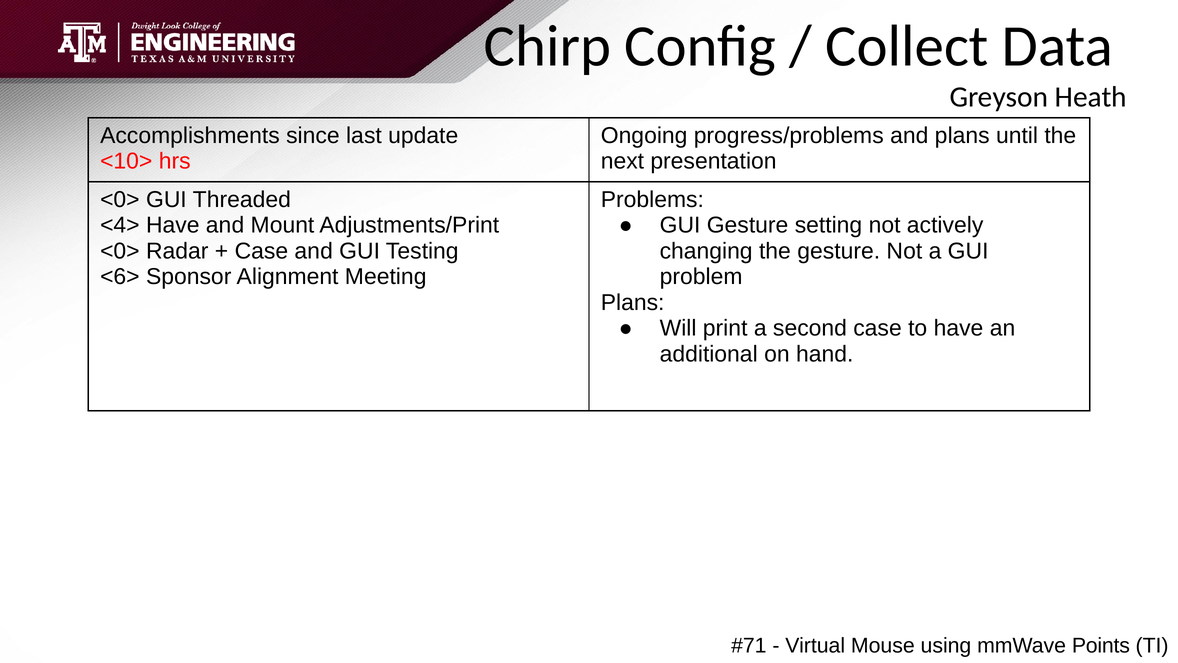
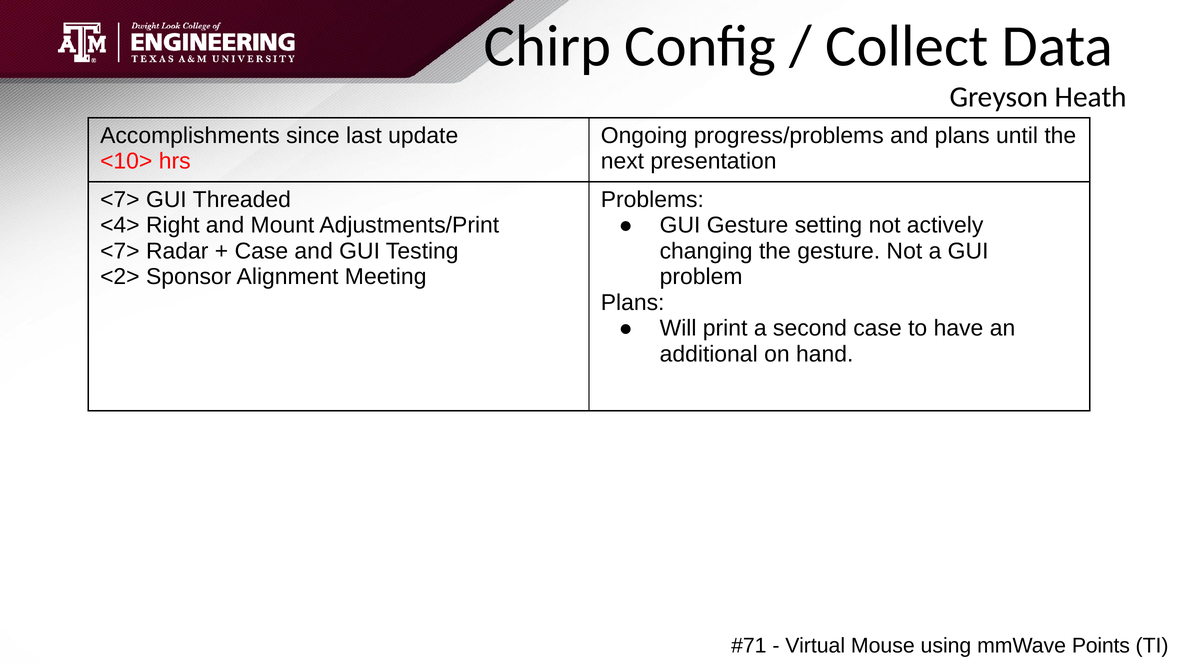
<0>: <0> -> <7> (120, 199)
<4> Have: Have -> Right (173, 225)
<0>: <0> -> <7> (120, 251)
<6>: <6> -> <2> (120, 277)
